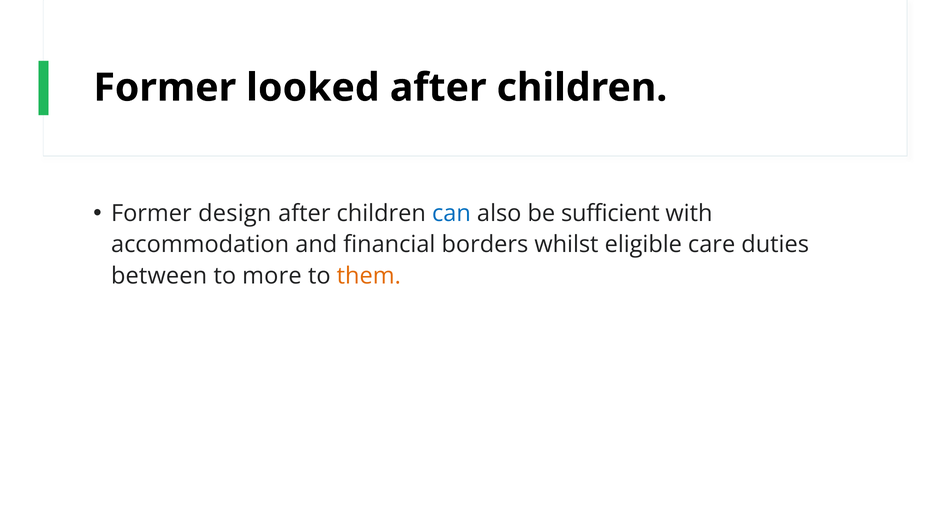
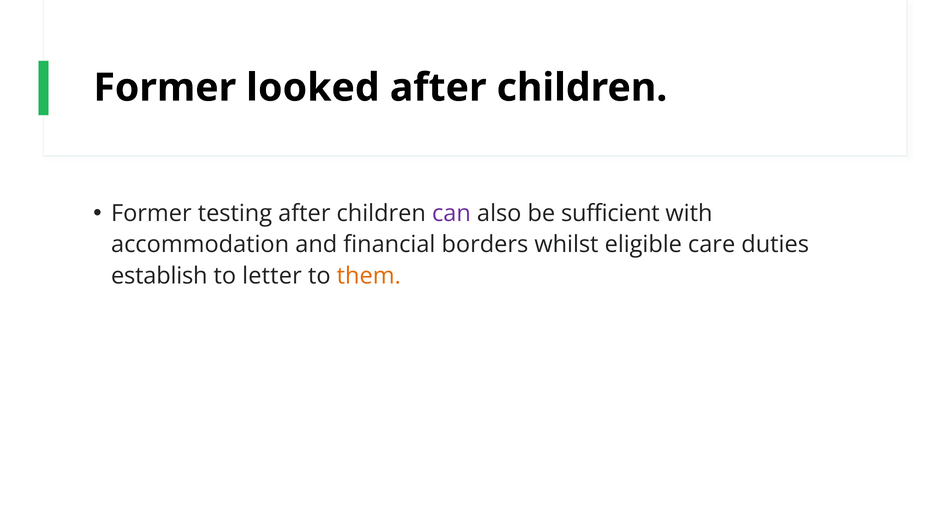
design: design -> testing (235, 214)
can colour: blue -> purple (451, 214)
between: between -> establish (159, 276)
more: more -> letter (272, 276)
